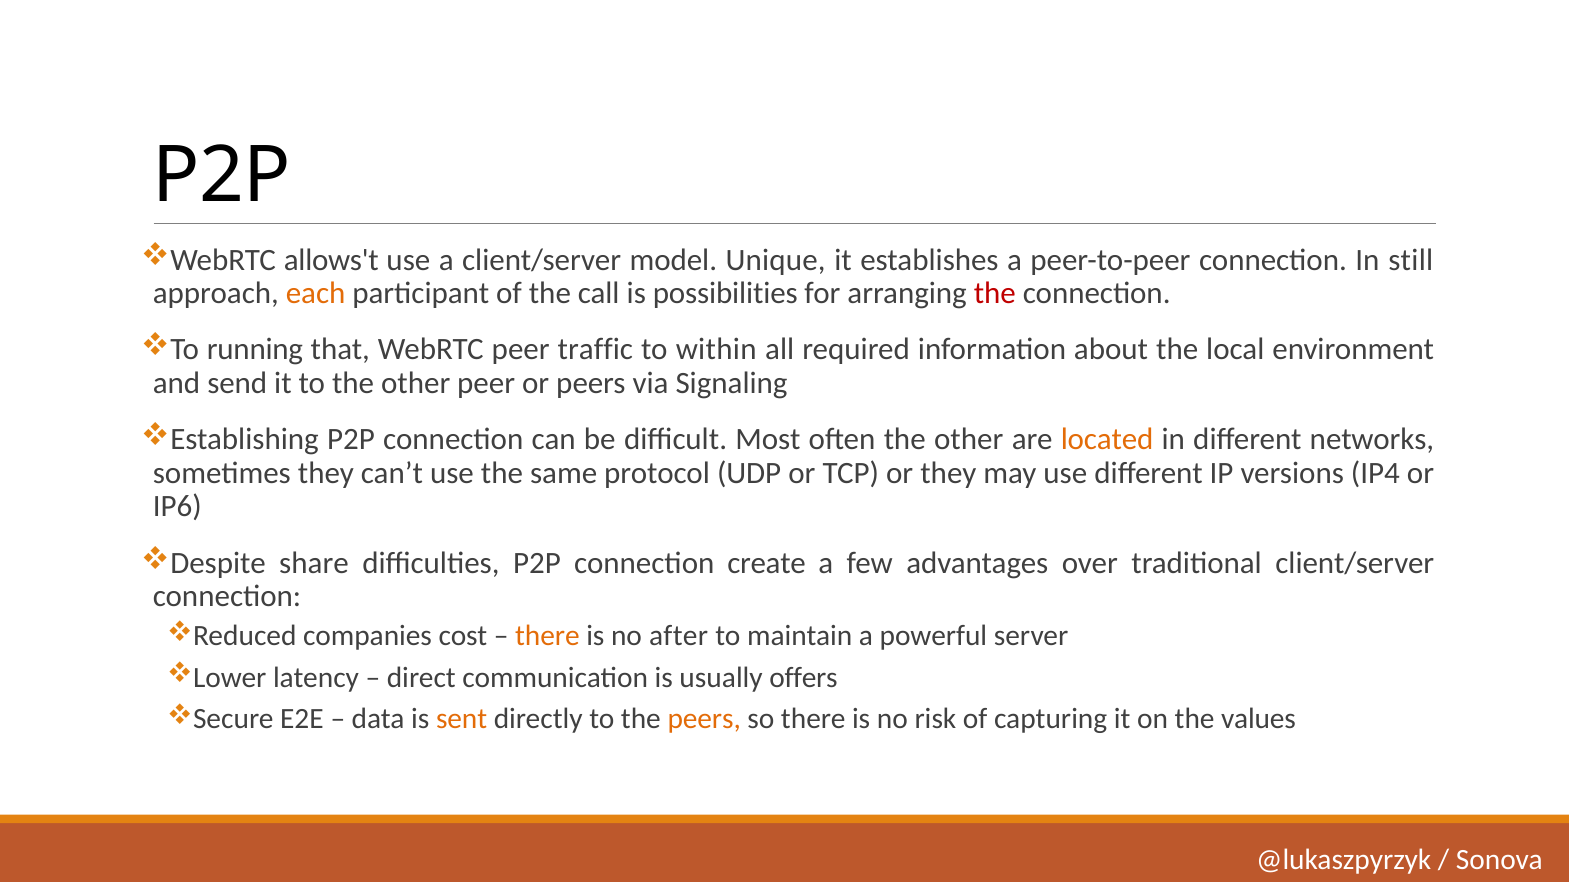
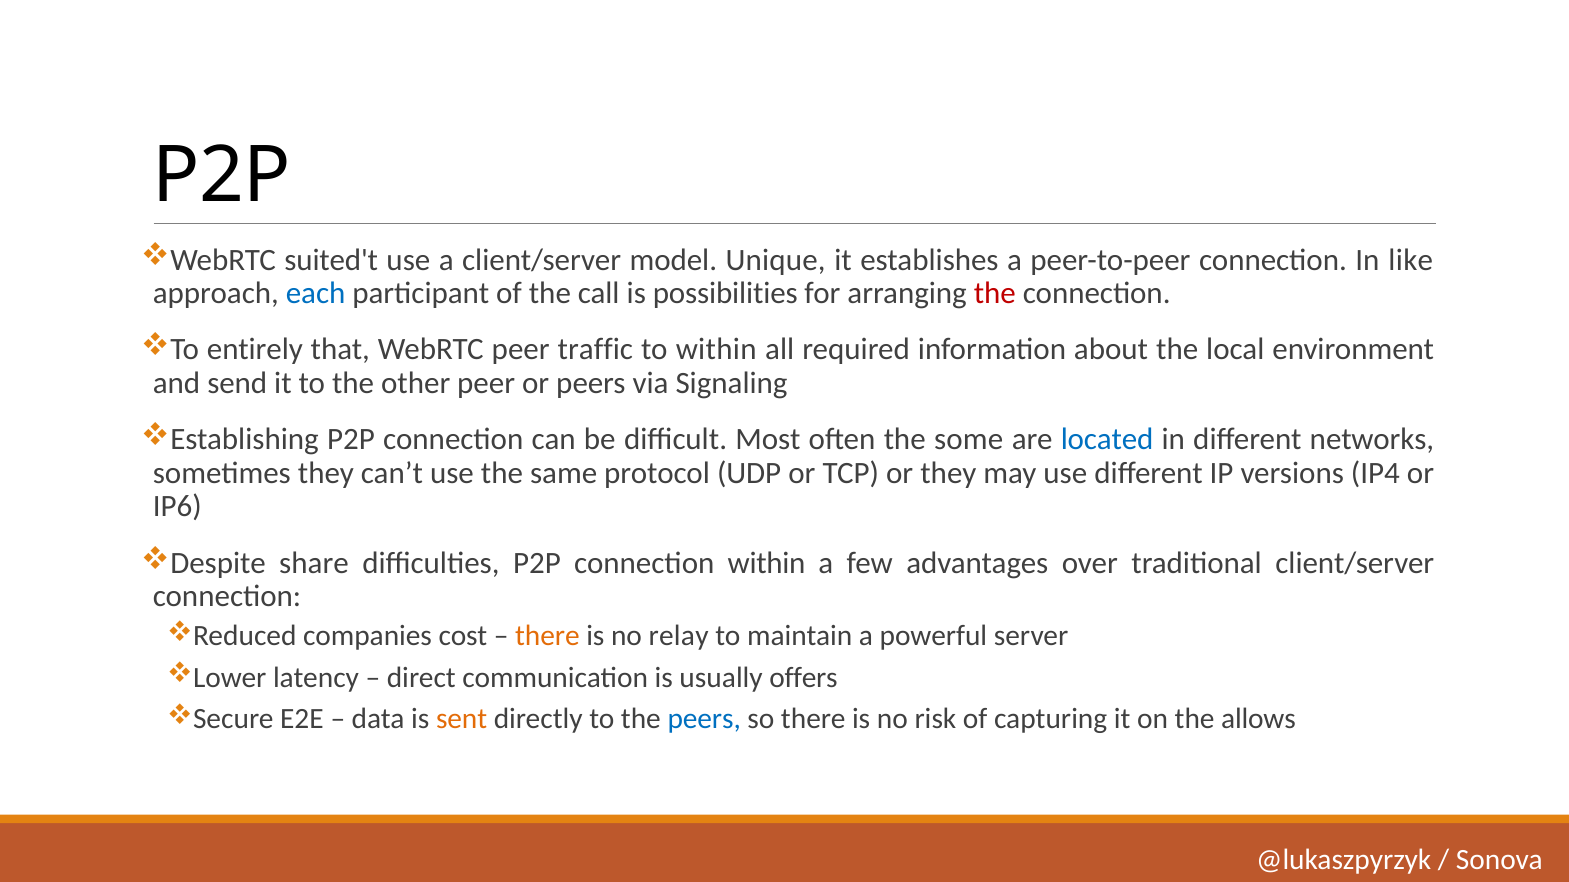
allows't: allows't -> suited't (331, 260)
still: still -> like (1411, 260)
each colour: orange -> blue (316, 294)
running: running -> entirely (255, 350)
often the other: other -> some (969, 440)
located colour: orange -> blue (1107, 440)
connection create: create -> within (767, 563)
after: after -> relay (679, 636)
peers colour: orange -> blue (704, 719)
values: values -> allows (1258, 719)
